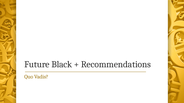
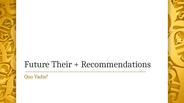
Black: Black -> Their (62, 65)
